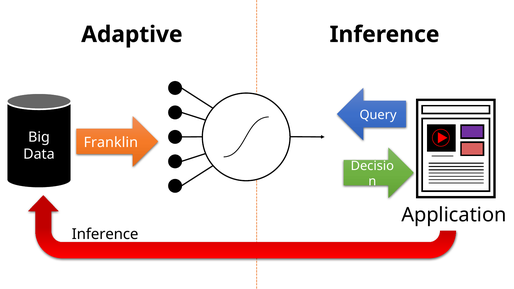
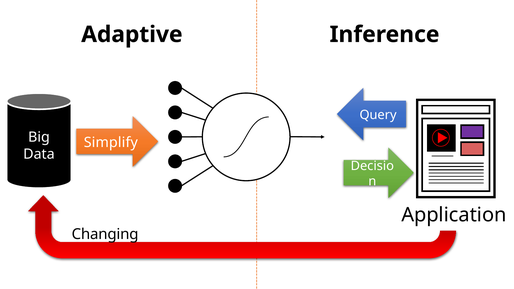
Franklin: Franklin -> Simplify (111, 142)
Inference: Inference -> Changing (105, 234)
